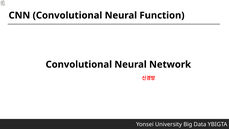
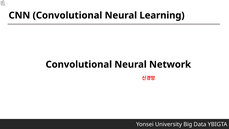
Function: Function -> Learning (162, 15)
